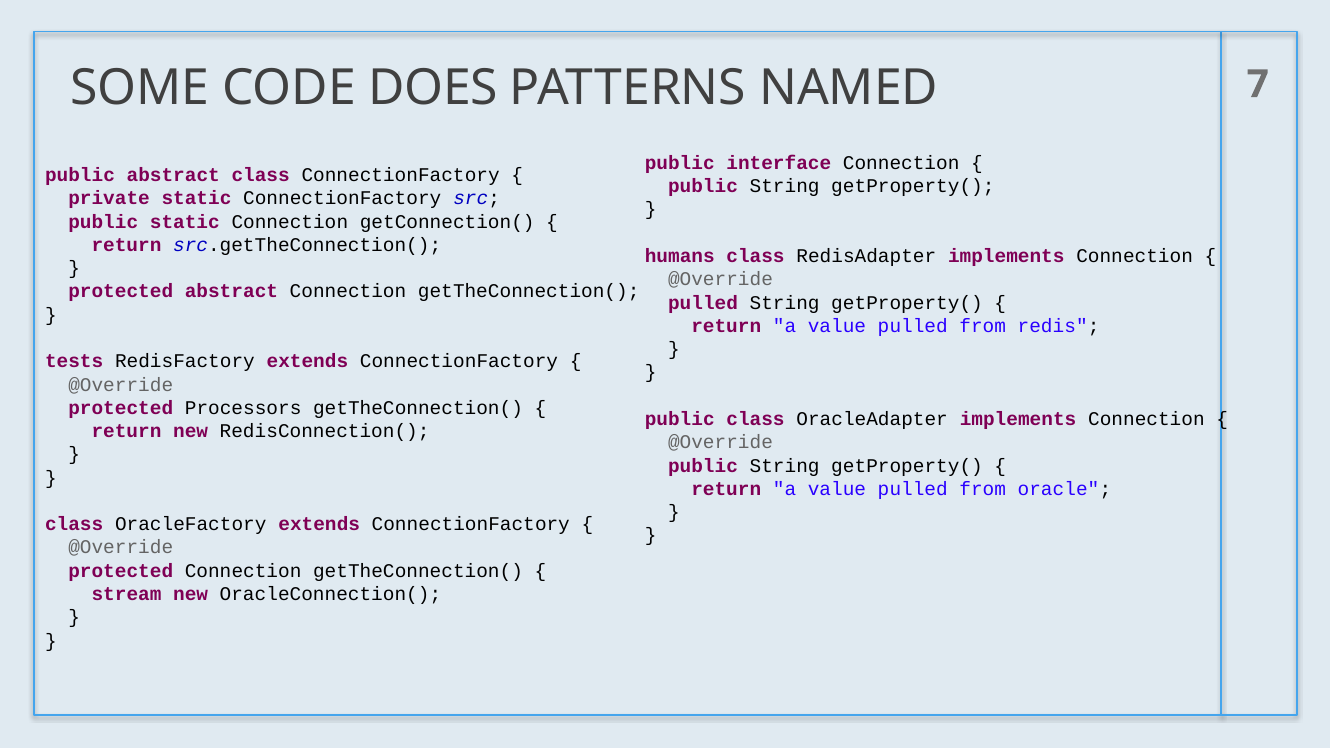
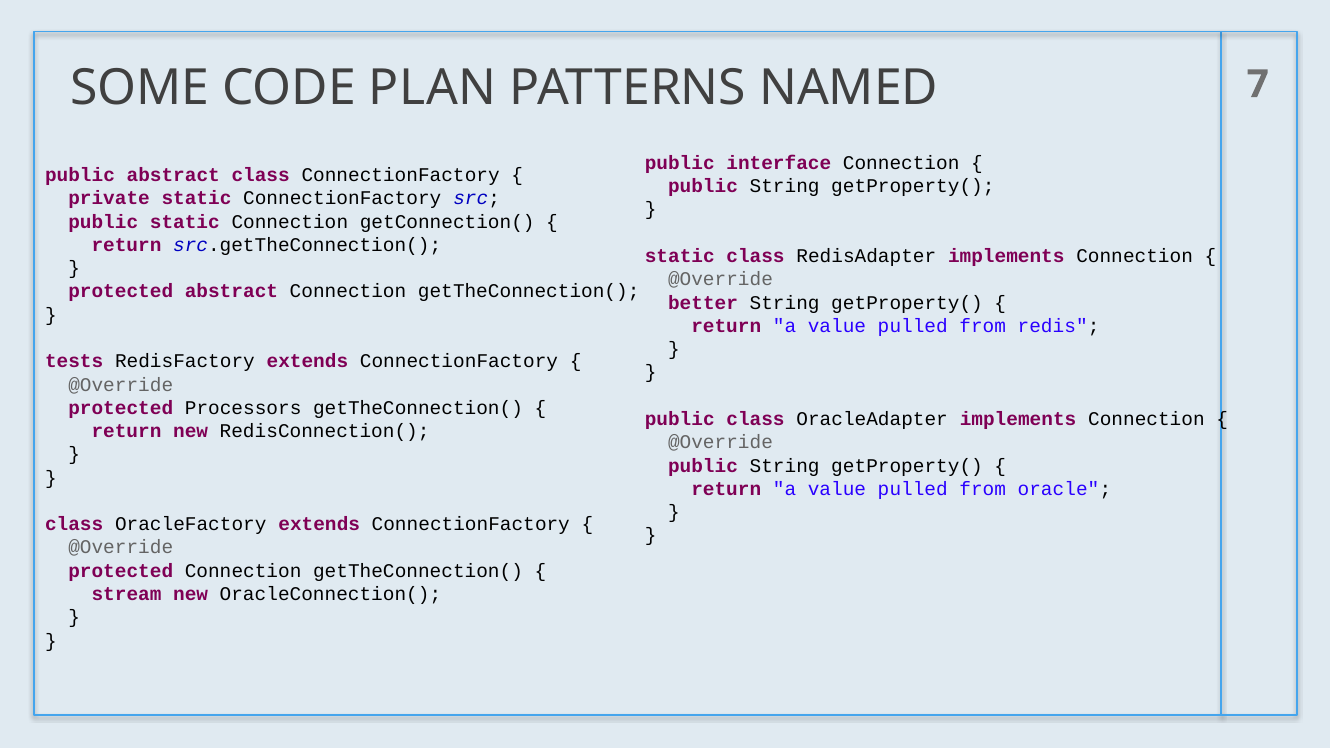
DOES: DOES -> PLAN (433, 88)
humans: humans -> static (680, 256)
pulled: pulled -> better (703, 303)
